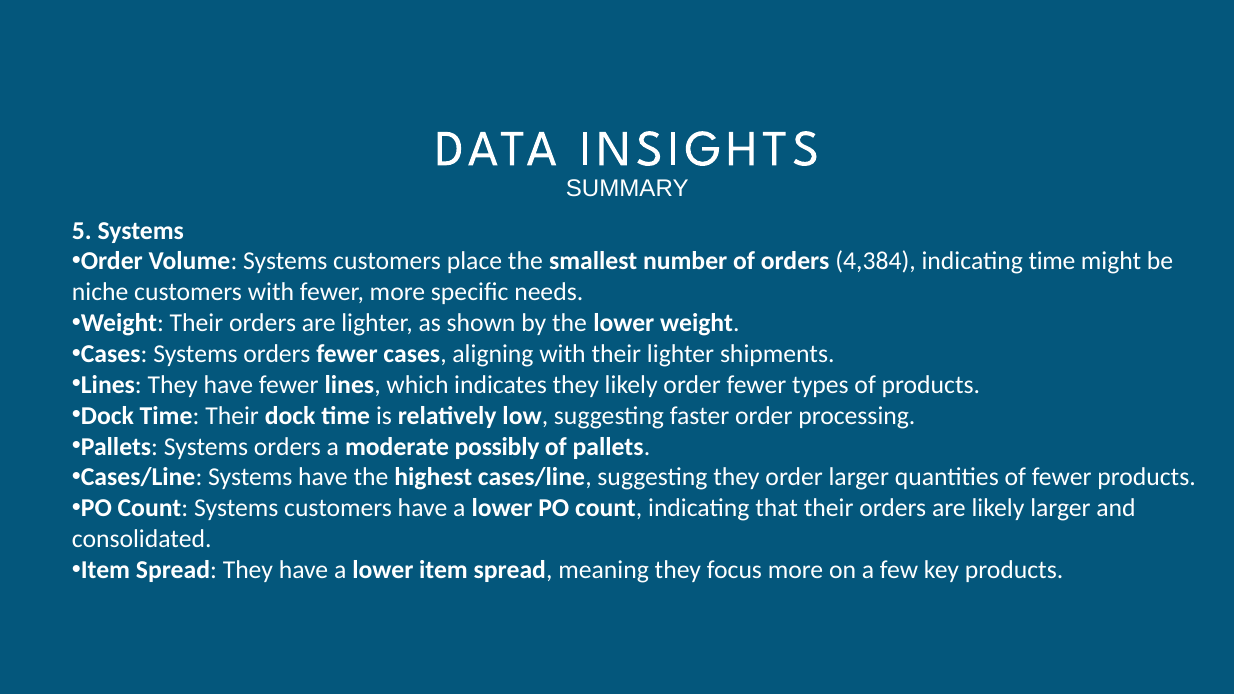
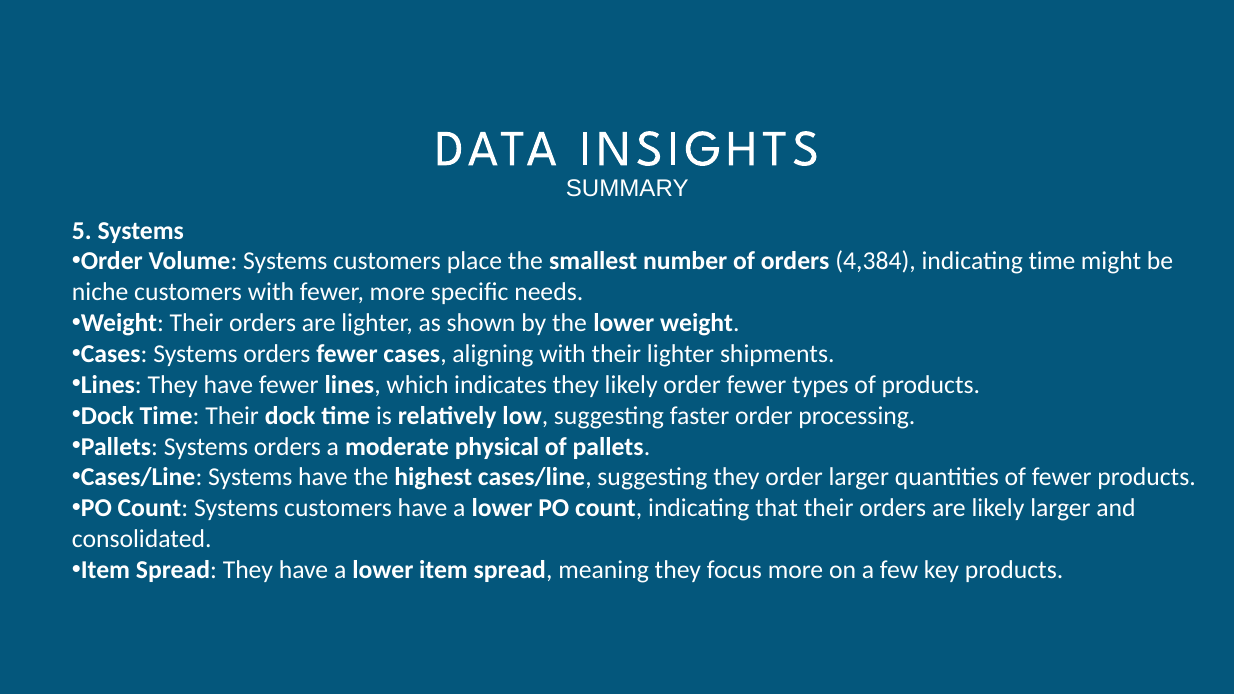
possibly: possibly -> physical (497, 447)
